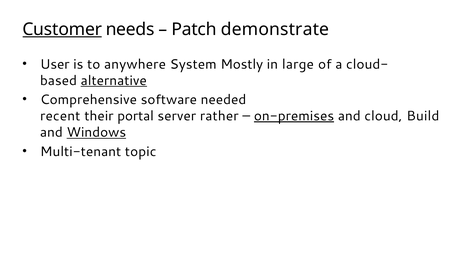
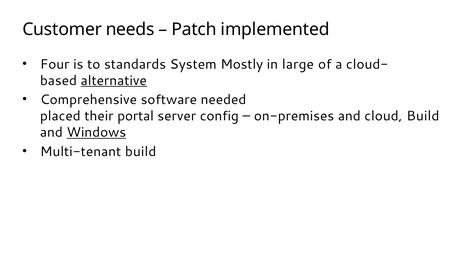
Customer underline: present -> none (62, 29)
demonstrate: demonstrate -> implemented (275, 29)
User: User -> Four (55, 64)
anywhere: anywhere -> standards (135, 64)
recent: recent -> placed (60, 116)
rather: rather -> config (219, 116)
on-premises underline: present -> none (294, 116)
Multi-tenant topic: topic -> build (141, 152)
